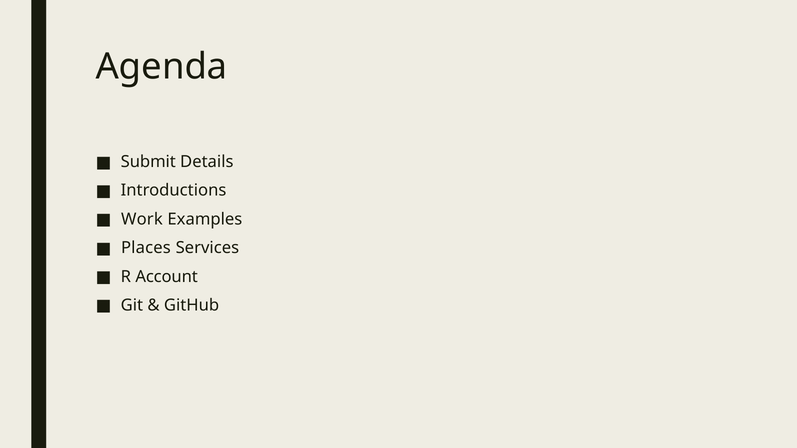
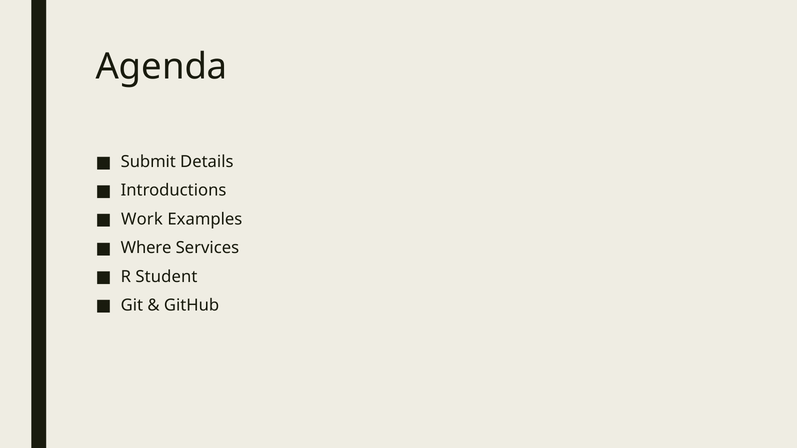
Places: Places -> Where (146, 248)
Account: Account -> Student (166, 277)
